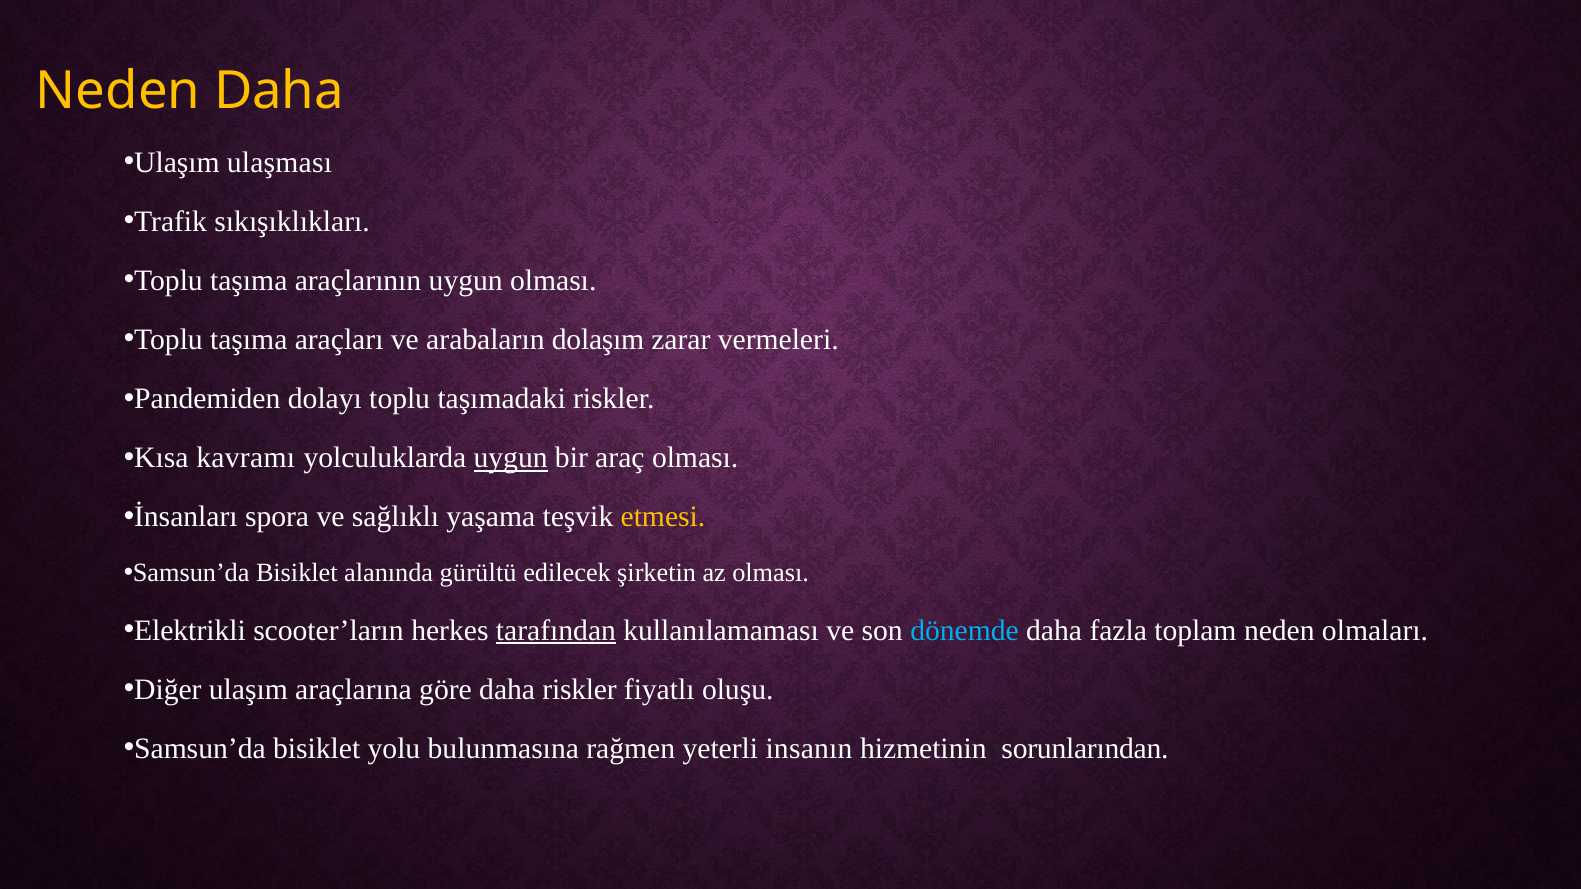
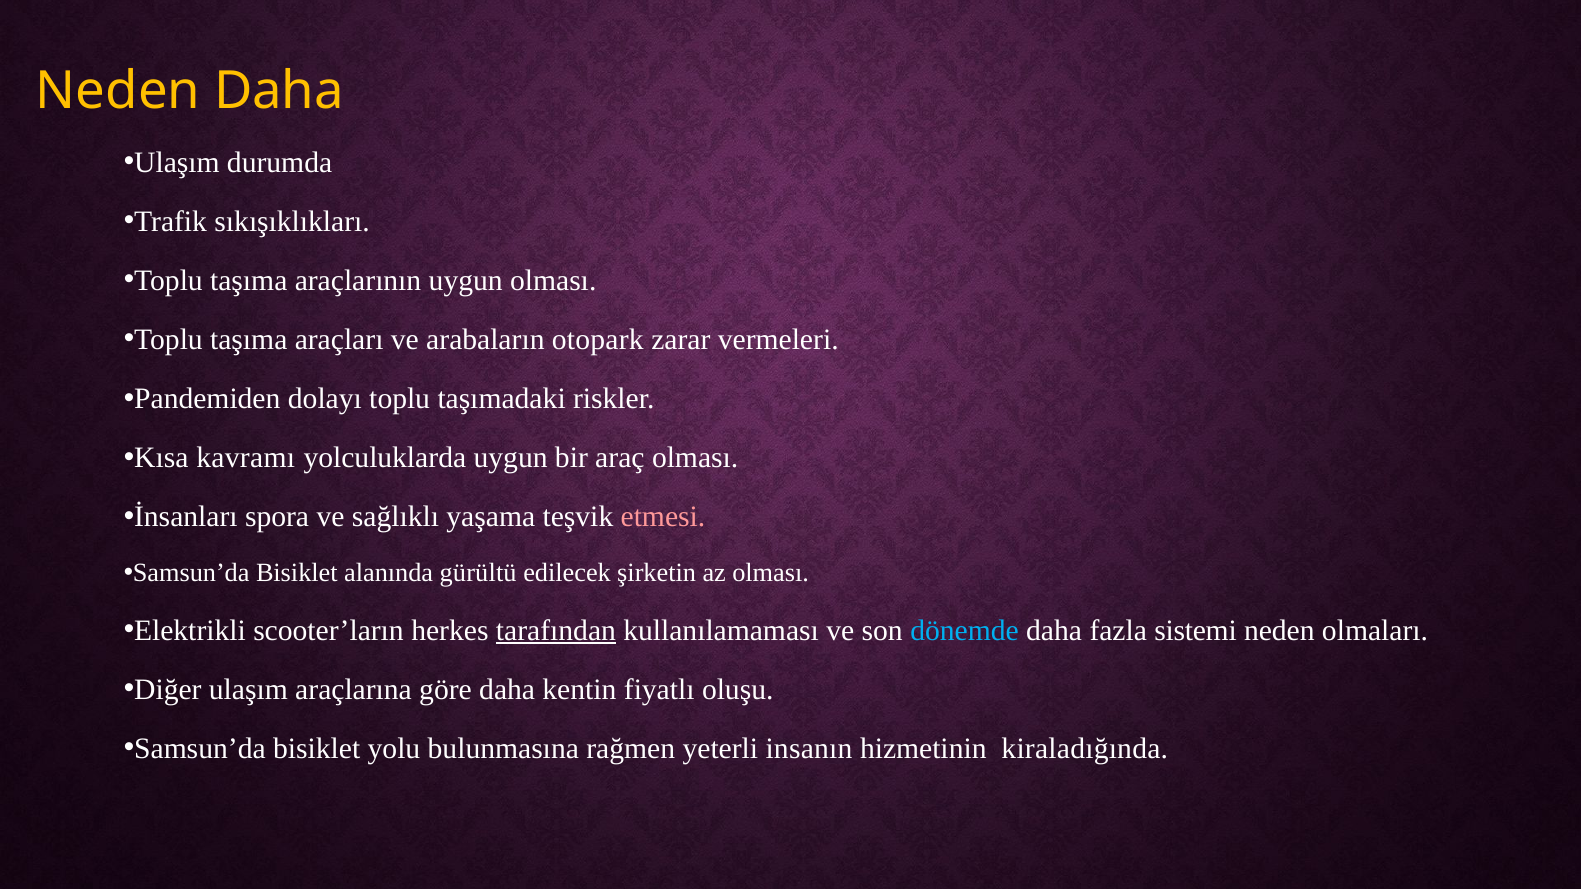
ulaşması: ulaşması -> durumda (280, 162)
dolaşım: dolaşım -> otopark (598, 340)
uygun underline: present -> none (511, 458)
etmesi colour: yellow -> pink (663, 517)
toplam: toplam -> sistemi (1196, 631)
daha riskler: riskler -> kentin (579, 690)
sorunlarından: sorunlarından -> kiraladığında (1085, 749)
